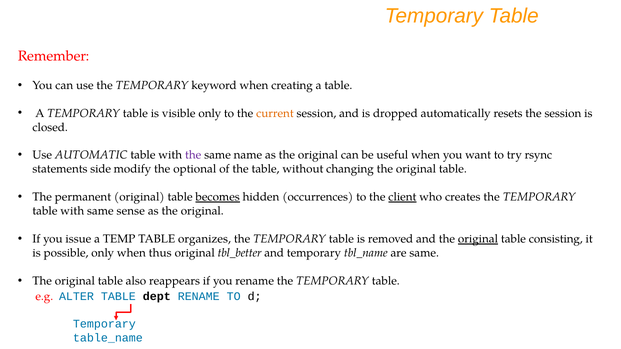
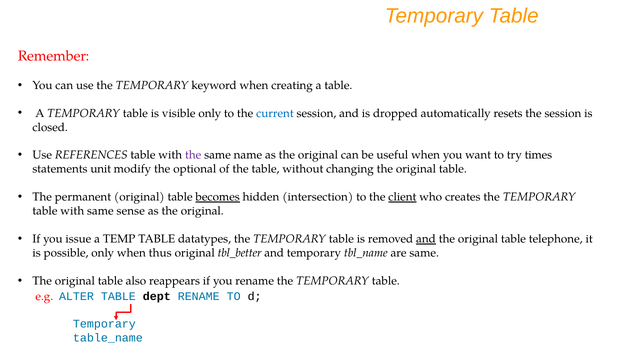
current colour: orange -> blue (275, 113)
AUTOMATIC: AUTOMATIC -> REFERENCES (91, 155)
rsync: rsync -> times (538, 155)
side: side -> unit (101, 169)
occurrences: occurrences -> intersection (318, 197)
organizes: organizes -> datatypes (205, 239)
and underline: none -> present (426, 239)
original underline: present -> none (478, 239)
consisting: consisting -> telephone (556, 239)
